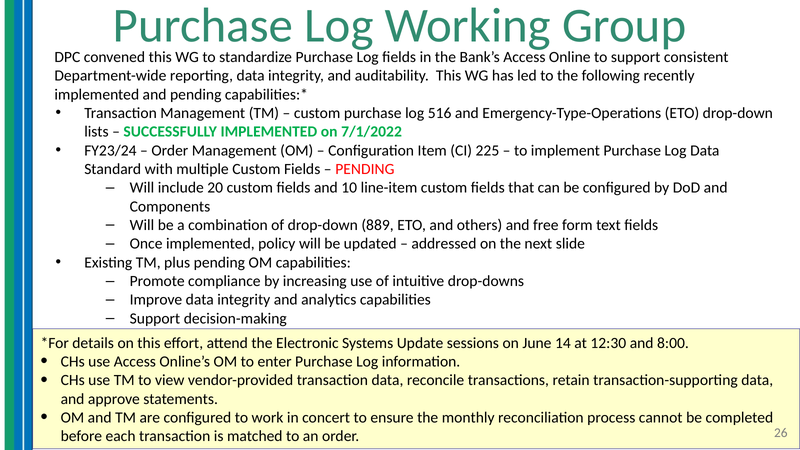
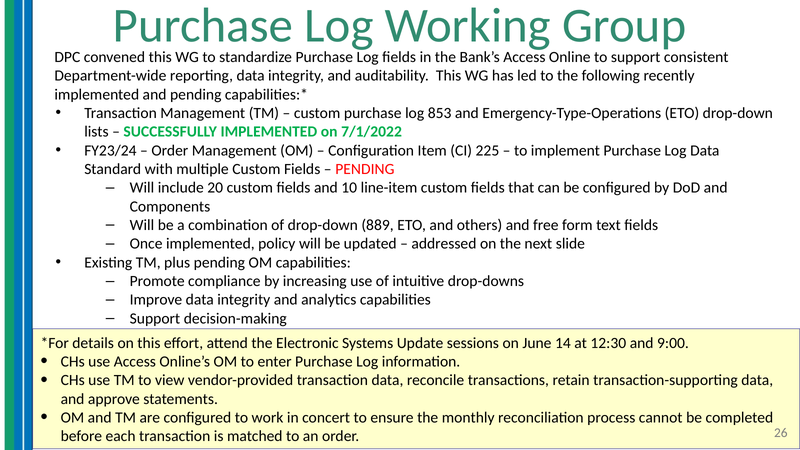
516: 516 -> 853 (440, 113)
8:00: 8:00 -> 9:00 (673, 343)
